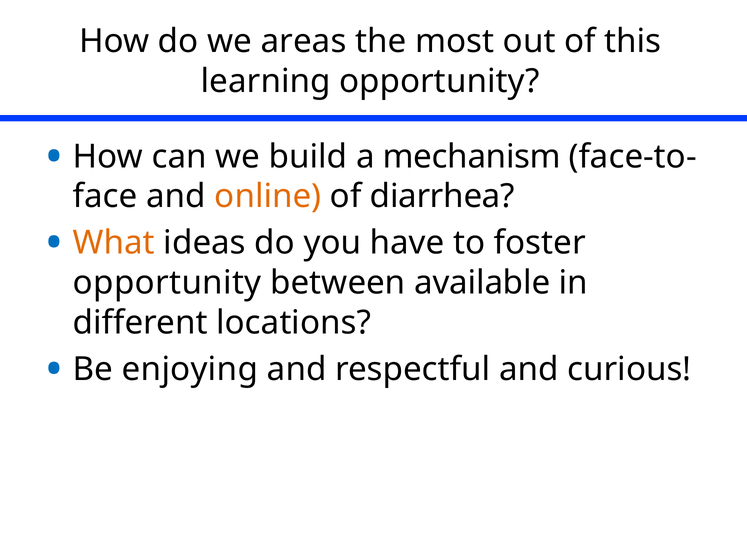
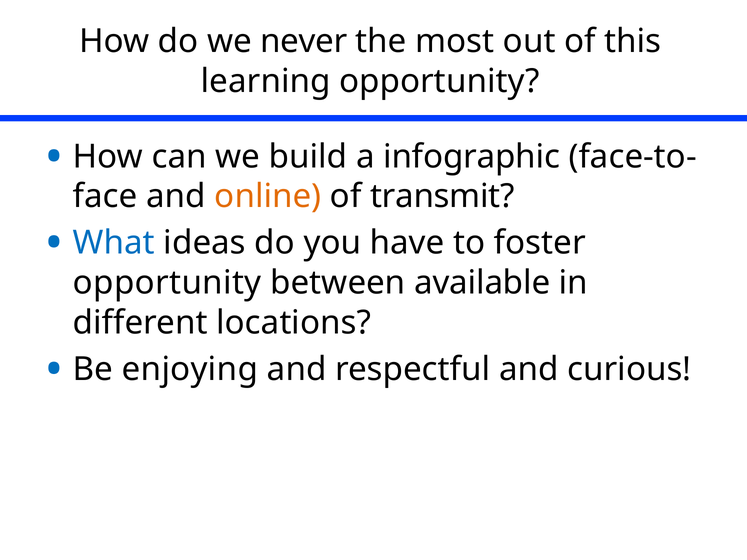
areas: areas -> never (304, 42)
mechanism: mechanism -> infographic (472, 157)
diarrhea: diarrhea -> transmit (442, 197)
What colour: orange -> blue (114, 243)
